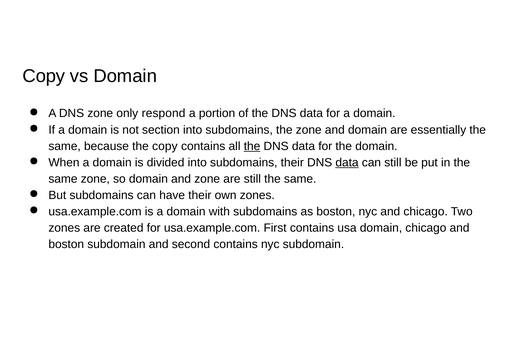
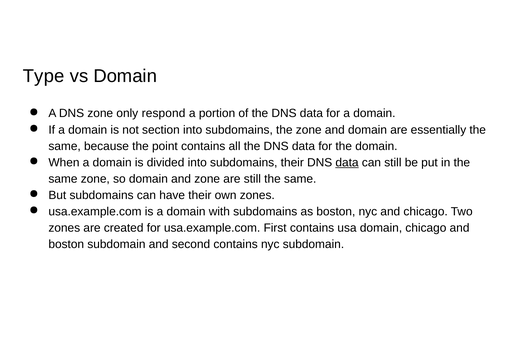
Copy: Copy -> Type (44, 76)
the copy: copy -> point (165, 146)
the underline: present -> none (252, 146)
